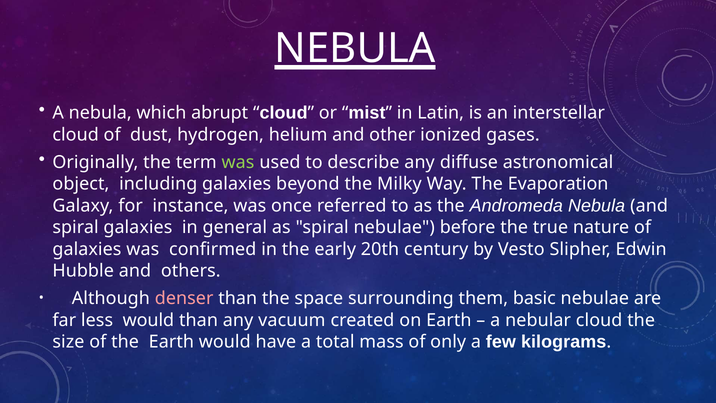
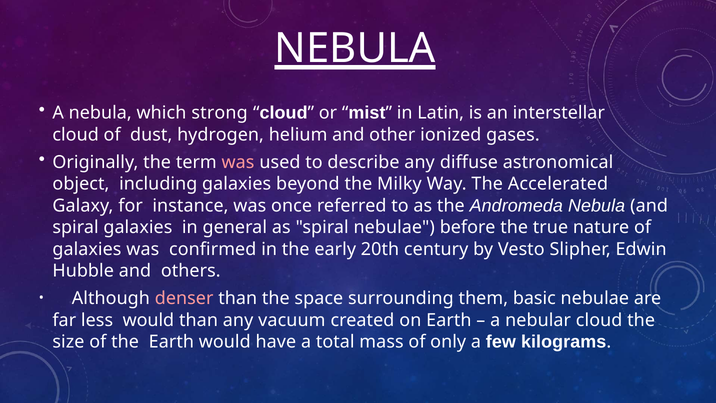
abrupt: abrupt -> strong (220, 113)
was colour: light green -> pink (238, 162)
Evaporation: Evaporation -> Accelerated (558, 184)
